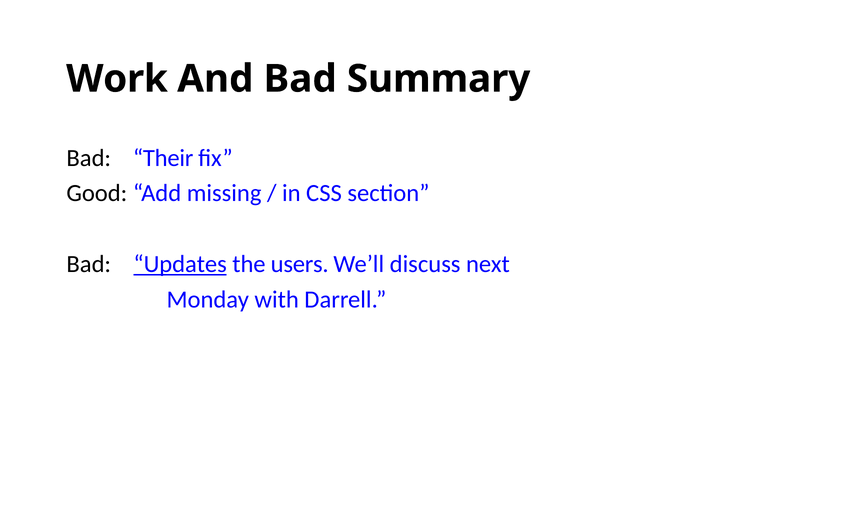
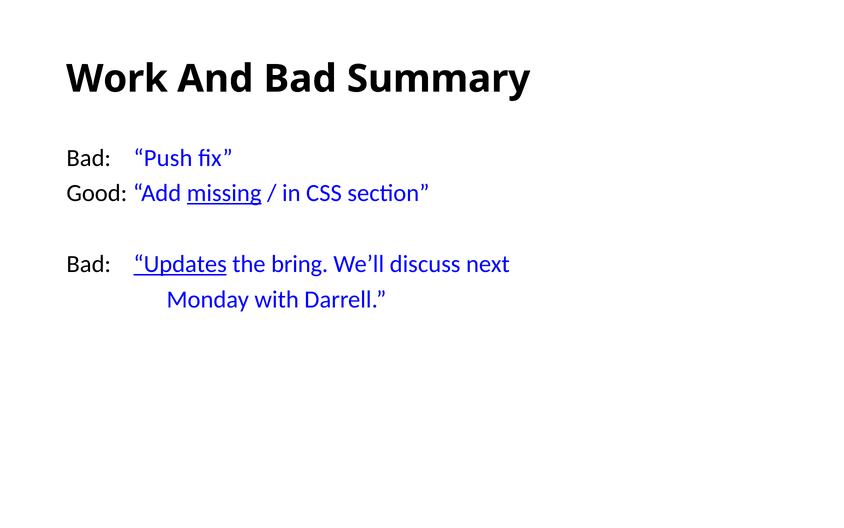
Their: Their -> Push (163, 158)
missing underline: none -> present (224, 193)
users: users -> bring (300, 264)
